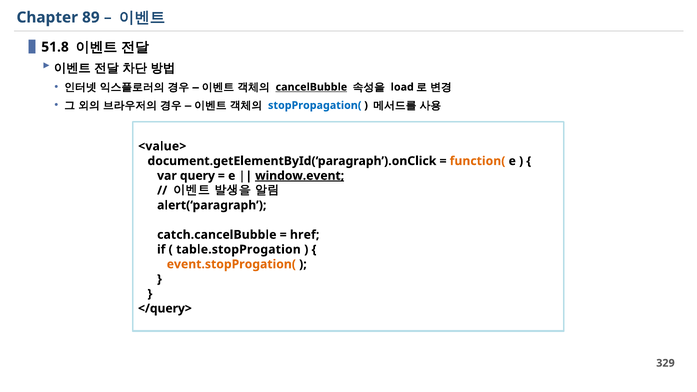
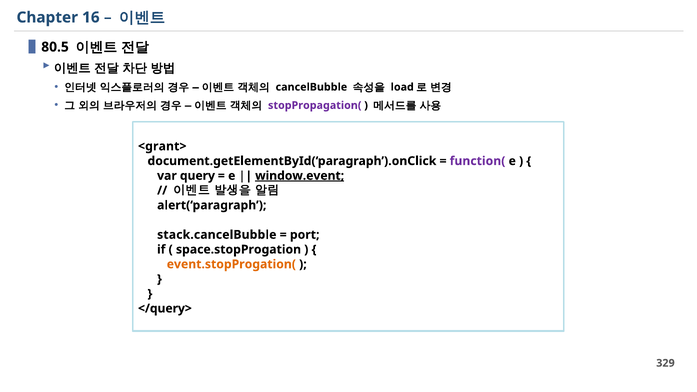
89: 89 -> 16 (91, 17)
51.8: 51.8 -> 80.5 (55, 47)
cancelBubble underline: present -> none (311, 87)
stopPropagation( colour: blue -> purple (315, 105)
<value>: <value> -> <grant> (162, 146)
function( colour: orange -> purple (478, 161)
catch.cancelBubble: catch.cancelBubble -> stack.cancelBubble (217, 235)
href: href -> port (305, 235)
table.stopProgation: table.stopProgation -> space.stopProgation (239, 249)
